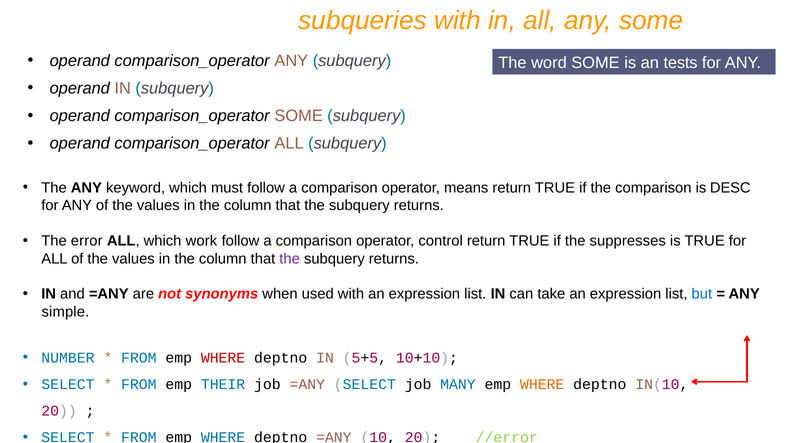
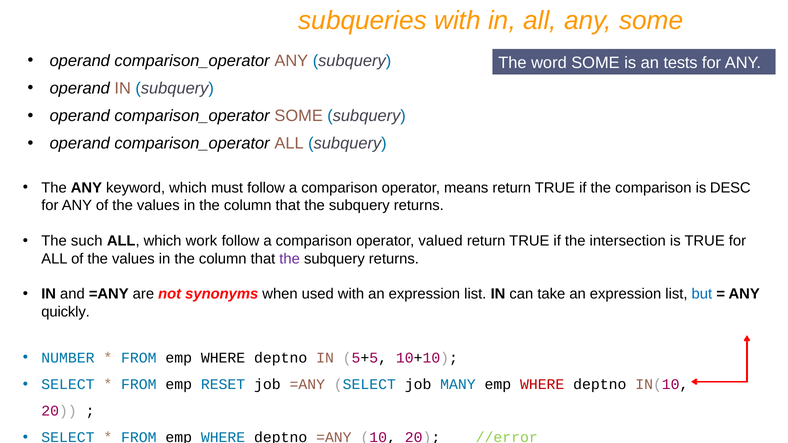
error: error -> such (87, 241)
control: control -> valued (441, 241)
suppresses: suppresses -> intersection (628, 241)
simple: simple -> quickly (66, 312)
WHERE colour: red -> black (223, 358)
THEIR: THEIR -> RESET (223, 385)
WHERE colour: orange -> red (542, 385)
